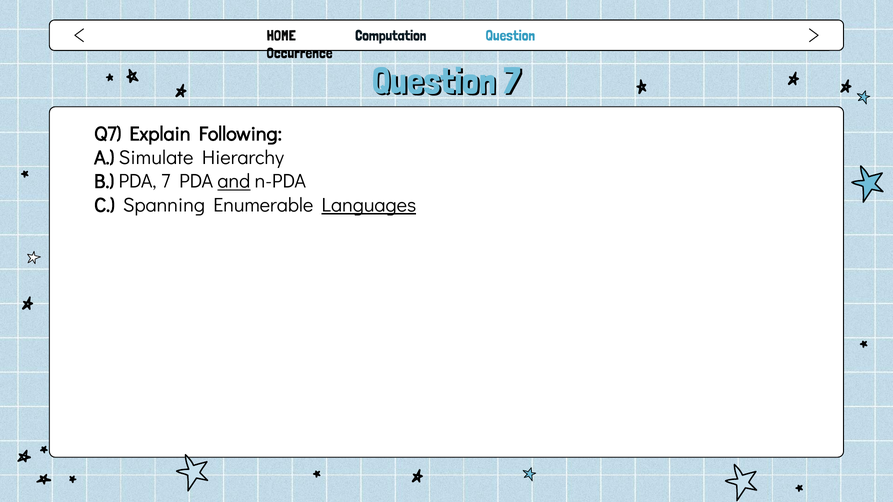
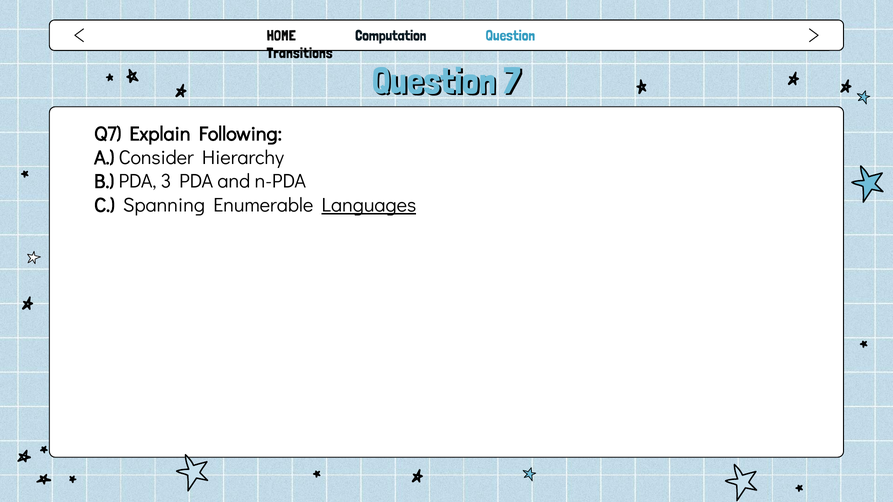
Occurrence: Occurrence -> Transitions (300, 54)
Simulate: Simulate -> Consider (156, 158)
PDA 7: 7 -> 3 (166, 181)
and underline: present -> none (234, 181)
